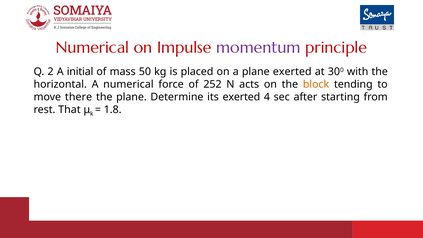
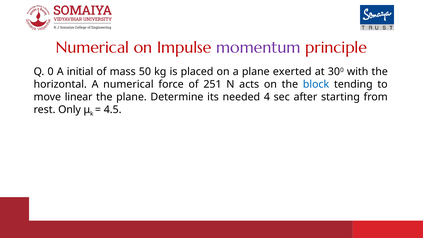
2: 2 -> 0 (51, 72)
252: 252 -> 251 (212, 84)
block colour: orange -> blue (316, 84)
there: there -> linear (79, 97)
its exerted: exerted -> needed (241, 97)
That: That -> Only (70, 110)
1.8: 1.8 -> 4.5 (113, 110)
